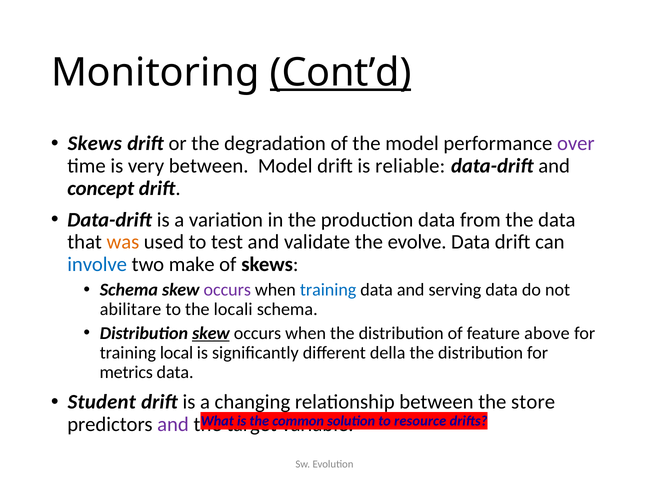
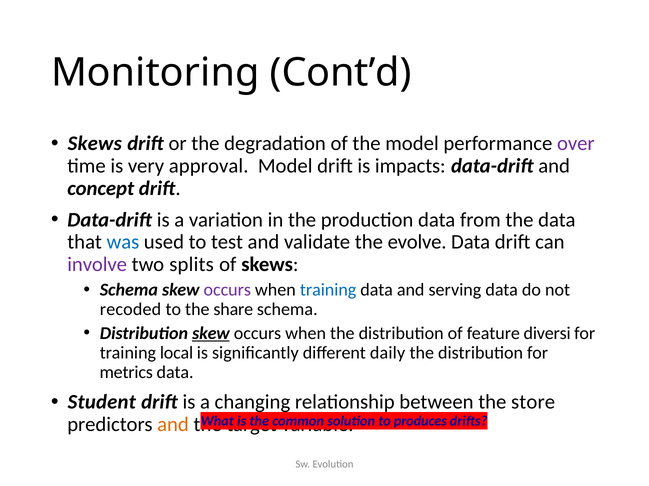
Cont’d underline: present -> none (341, 73)
very between: between -> approval (209, 166)
reliable: reliable -> impacts (410, 166)
was colour: orange -> blue (123, 242)
involve colour: blue -> purple (97, 265)
make: make -> splits (192, 265)
abilitare: abilitare -> recoded (131, 310)
locali: locali -> share (233, 310)
above: above -> diversi (547, 334)
della: della -> daily (388, 353)
resource: resource -> produces (420, 422)
and colour: purple -> orange (173, 425)
